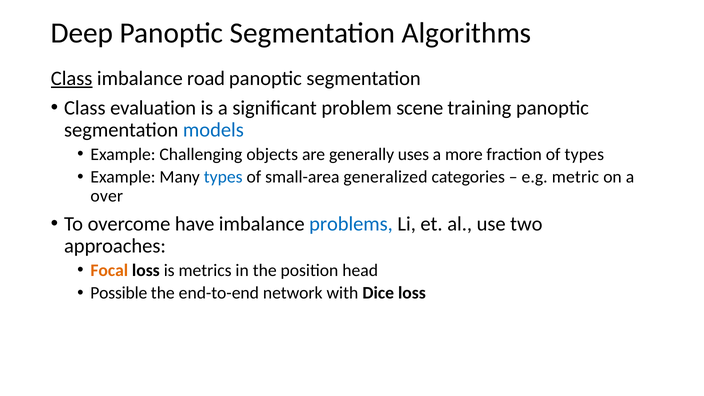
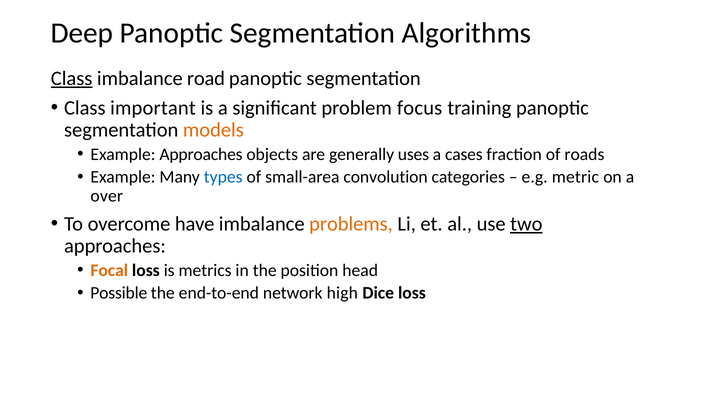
evaluation: evaluation -> important (153, 108)
scene: scene -> focus (420, 108)
models colour: blue -> orange (213, 130)
Example Challenging: Challenging -> Approaches (201, 154)
more: more -> cases (464, 154)
of types: types -> roads (584, 154)
generalized: generalized -> convolution (386, 177)
problems colour: blue -> orange (351, 224)
two underline: none -> present (526, 224)
with: with -> high (342, 293)
